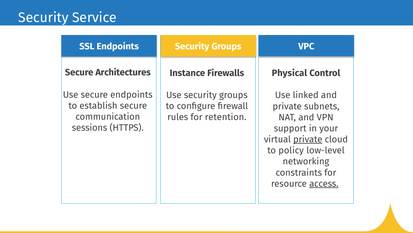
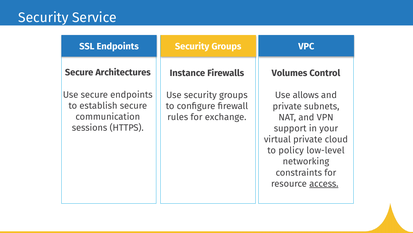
Physical: Physical -> Volumes (289, 73)
linked: linked -> allows (306, 95)
retention: retention -> exchange (226, 117)
private underline: present -> none (308, 139)
